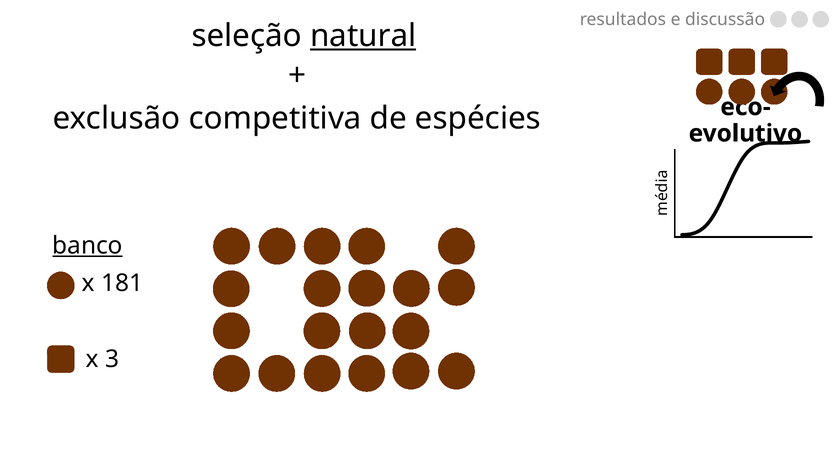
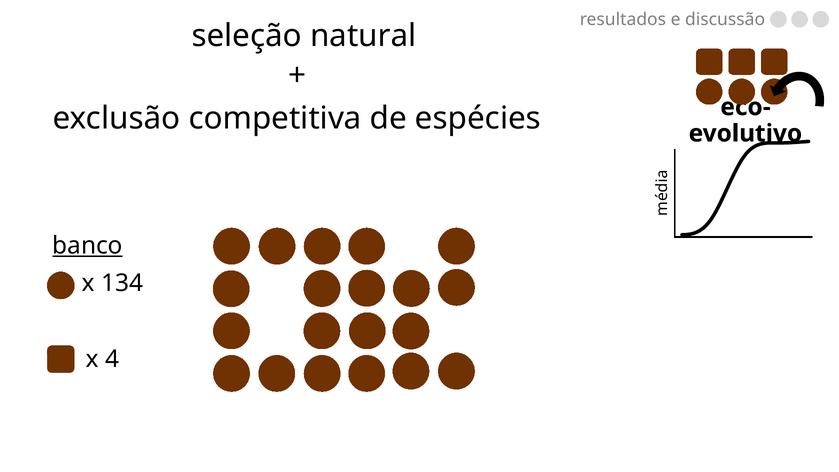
natural underline: present -> none (363, 36)
181: 181 -> 134 (122, 283)
3: 3 -> 4 (112, 359)
